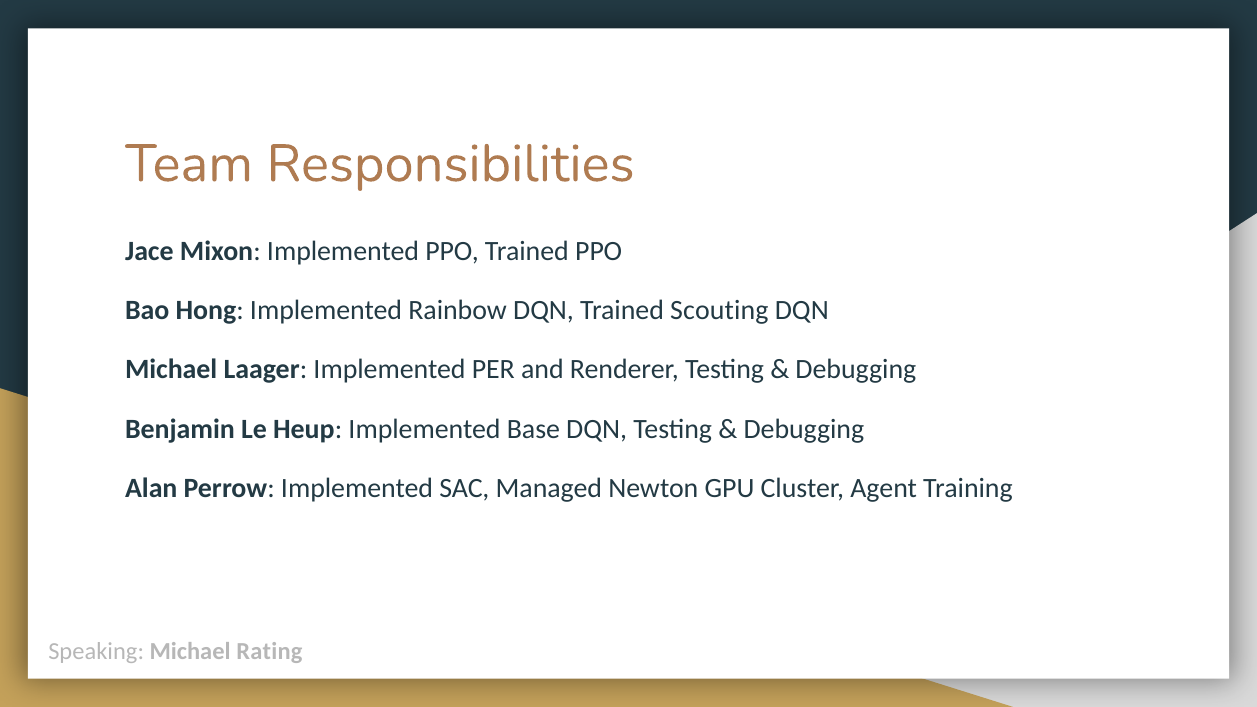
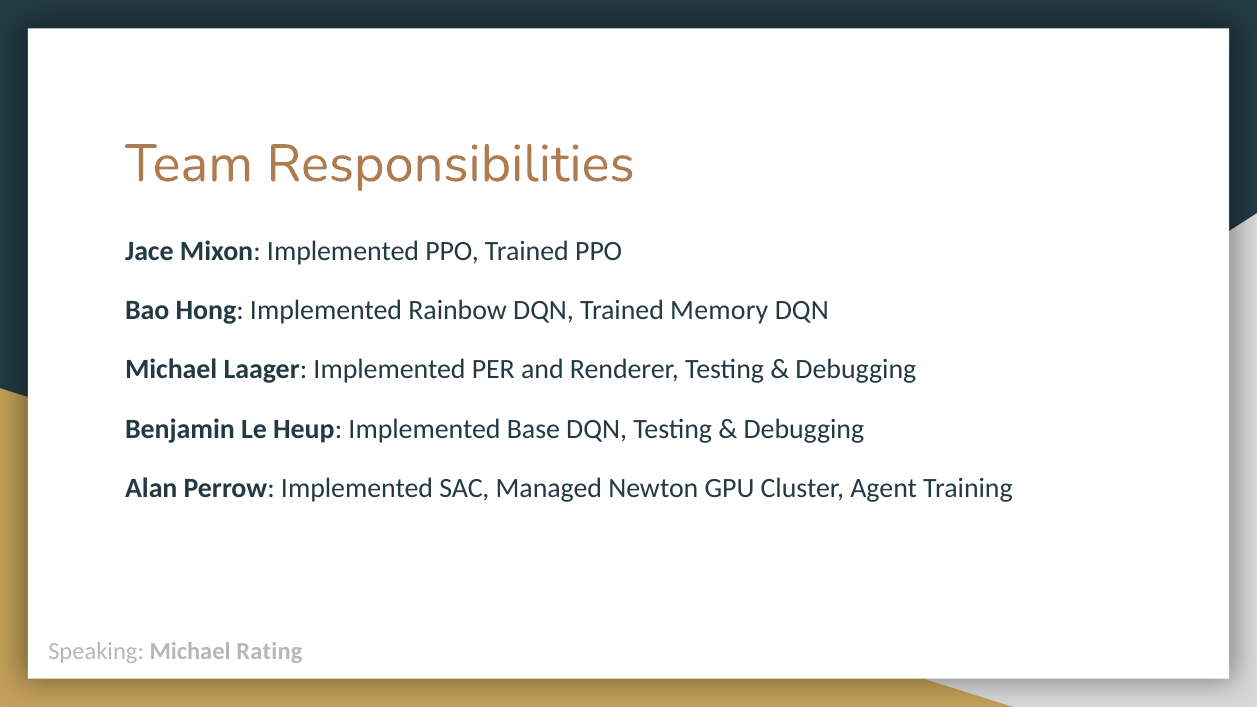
Scouting: Scouting -> Memory (719, 310)
